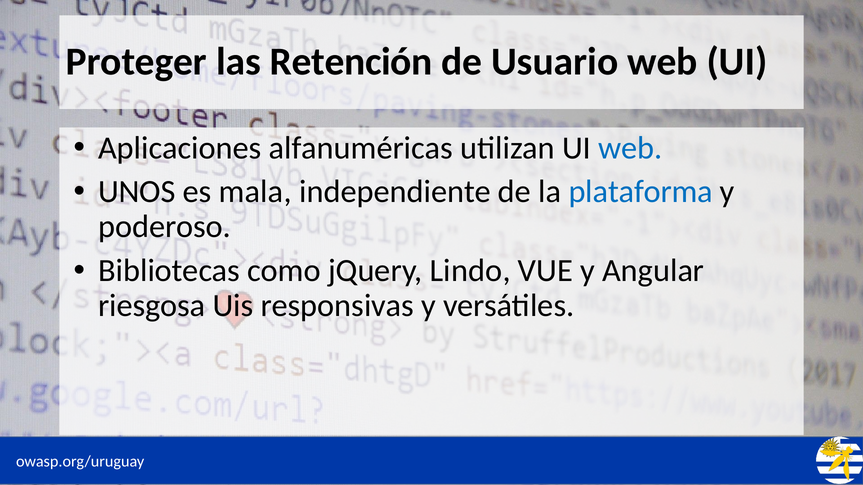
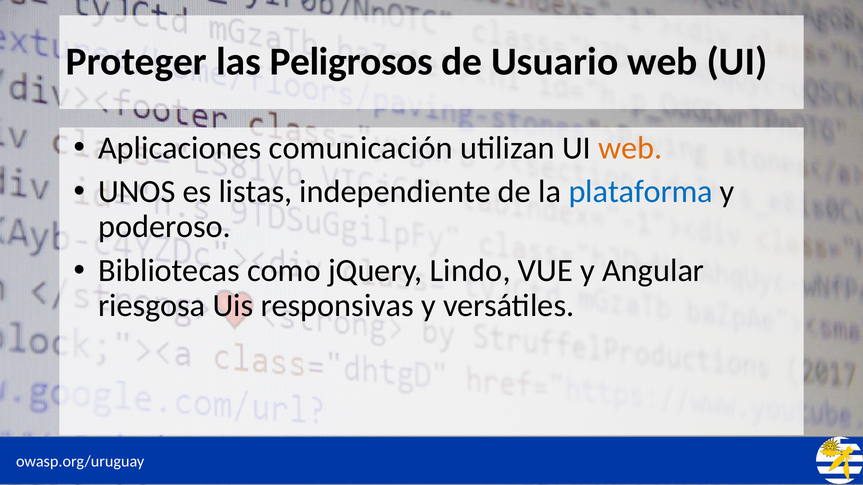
Retención: Retención -> Peligrosos (351, 62)
alfanuméricas: alfanuméricas -> comunicación (361, 148)
web colour: blue -> orange (630, 148)
mala: mala -> listas (255, 192)
